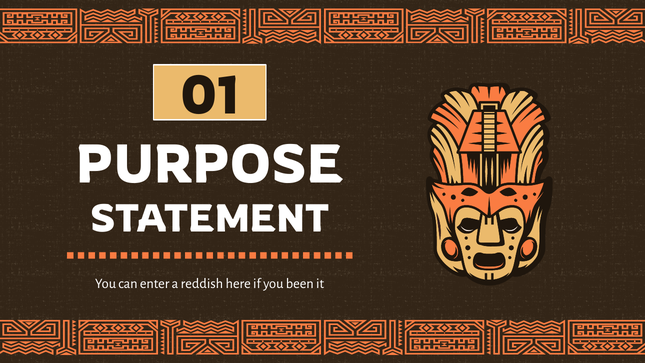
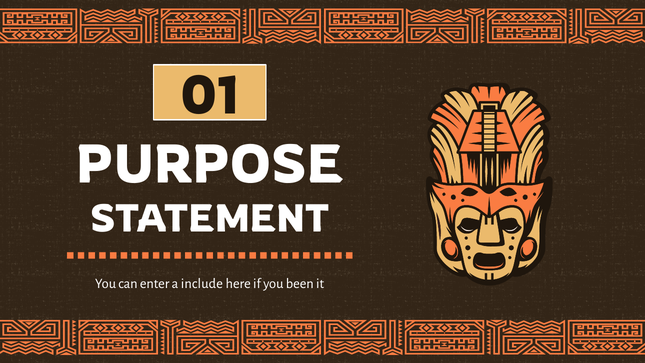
reddish: reddish -> include (202, 283)
